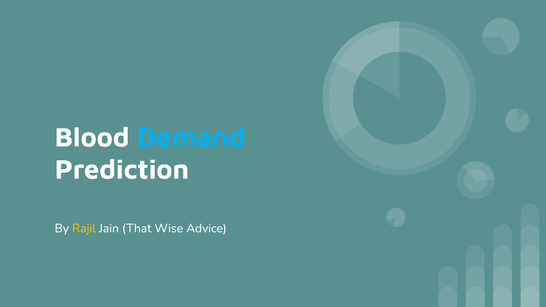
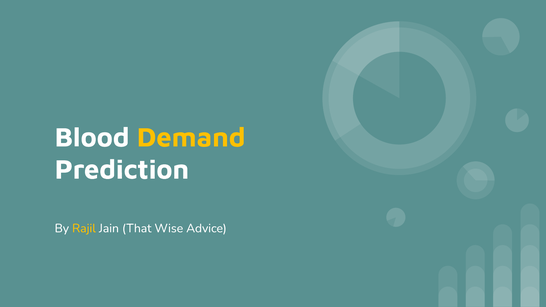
Demand colour: light blue -> yellow (191, 138)
